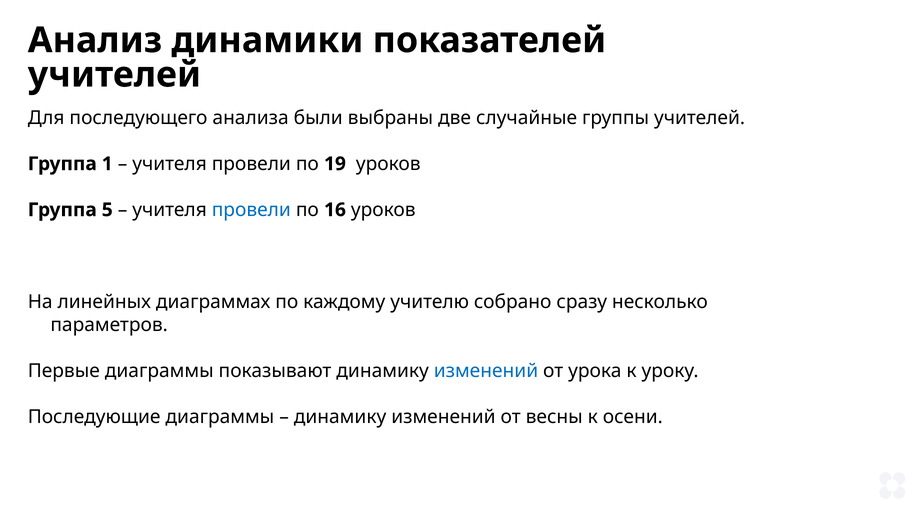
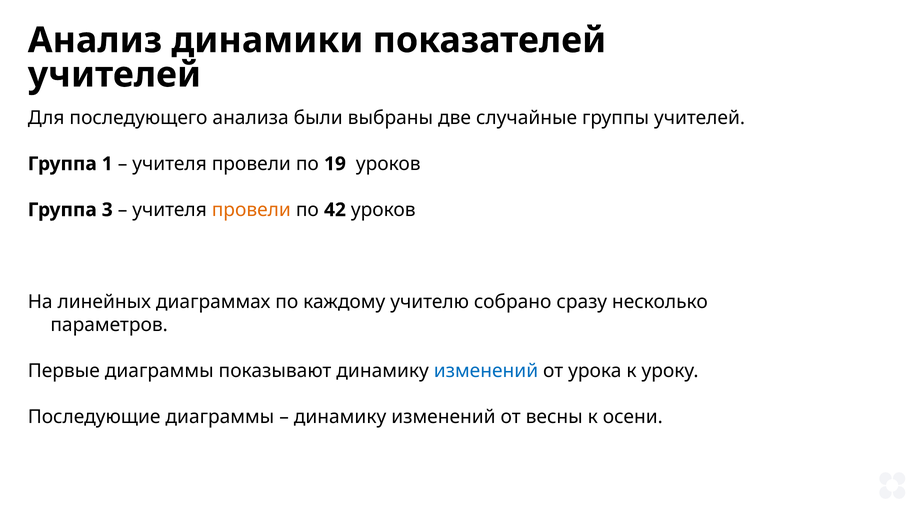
5: 5 -> 3 (107, 210)
провели colour: blue -> orange (251, 210)
16: 16 -> 42 (335, 210)
